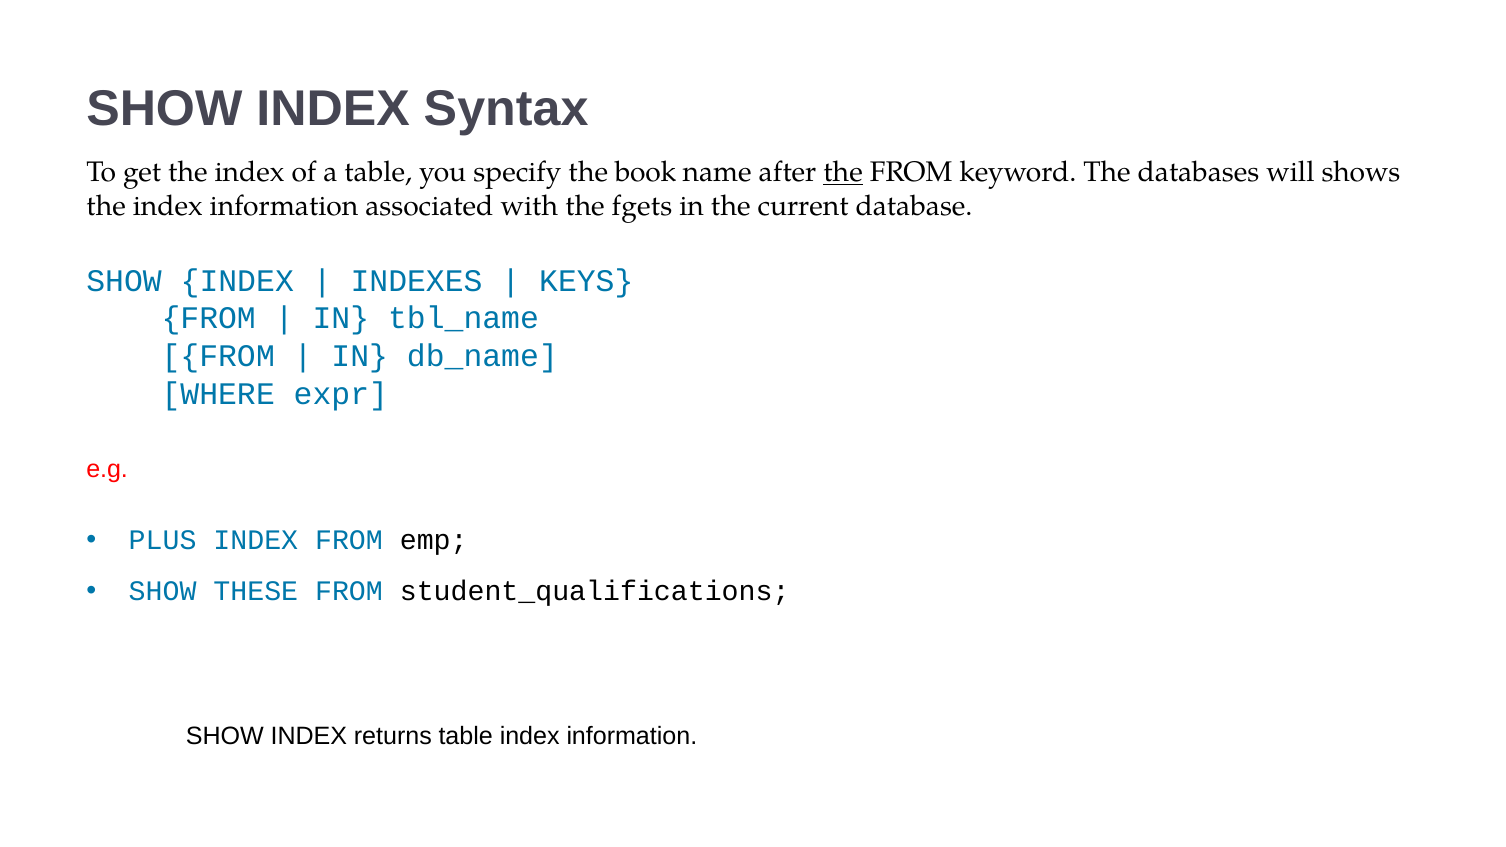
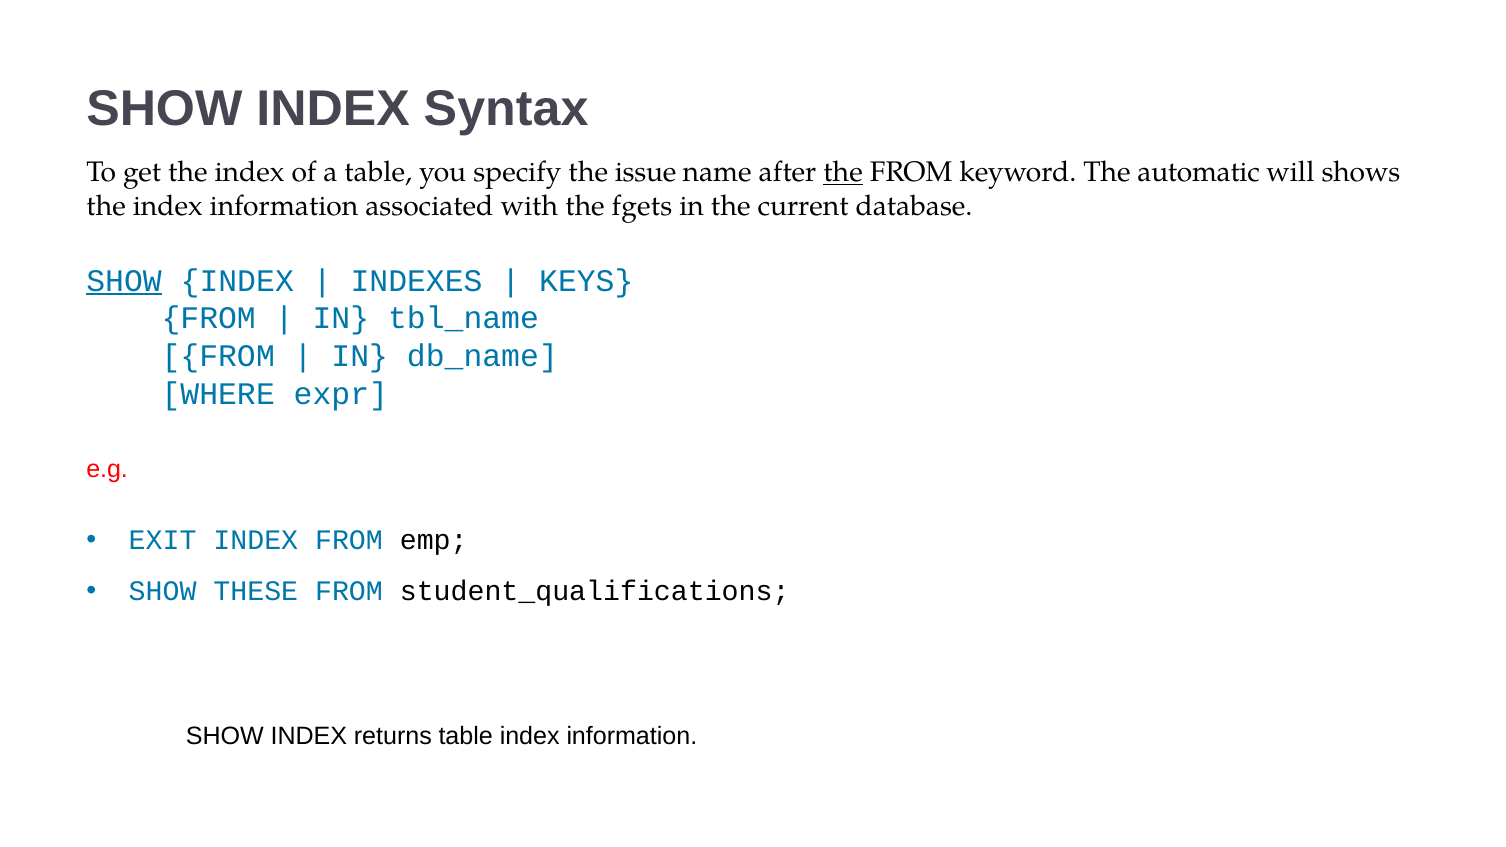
book: book -> issue (646, 172)
databases: databases -> automatic (1199, 172)
SHOW underline: none -> present (124, 281)
PLUS: PLUS -> EXIT (163, 541)
